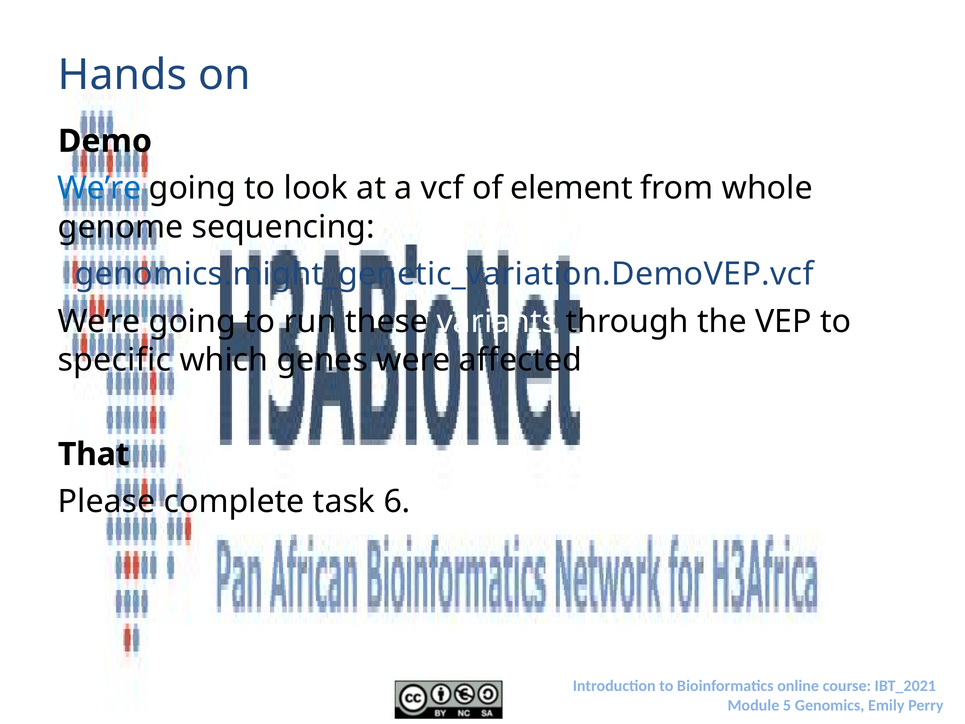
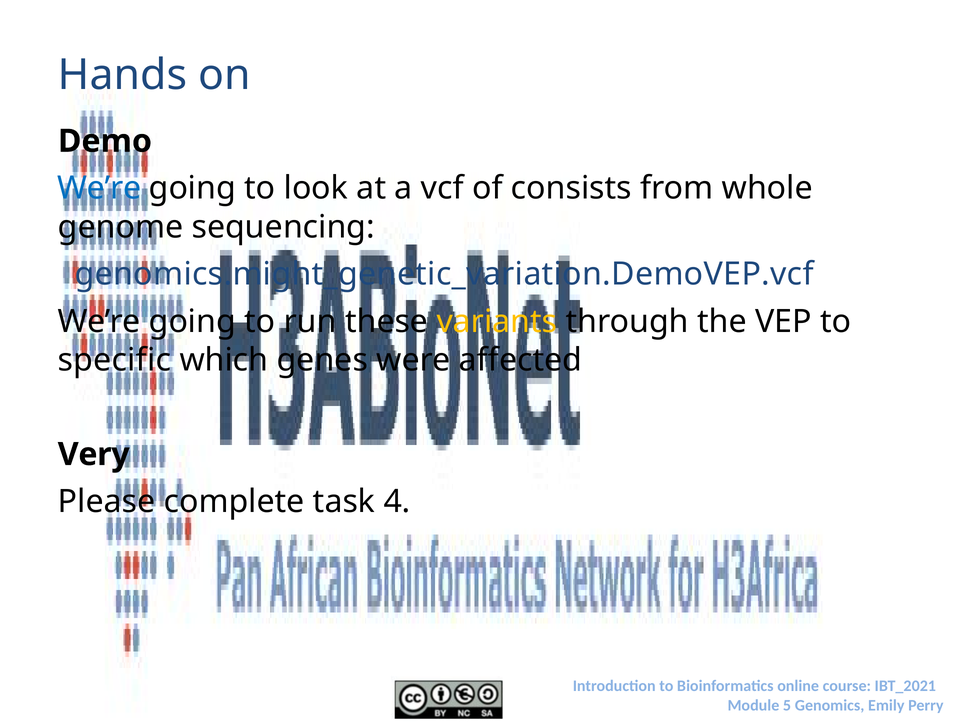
element: element -> consists (571, 188)
variants colour: white -> yellow (497, 321)
That: That -> Very (94, 454)
6: 6 -> 4 (397, 501)
